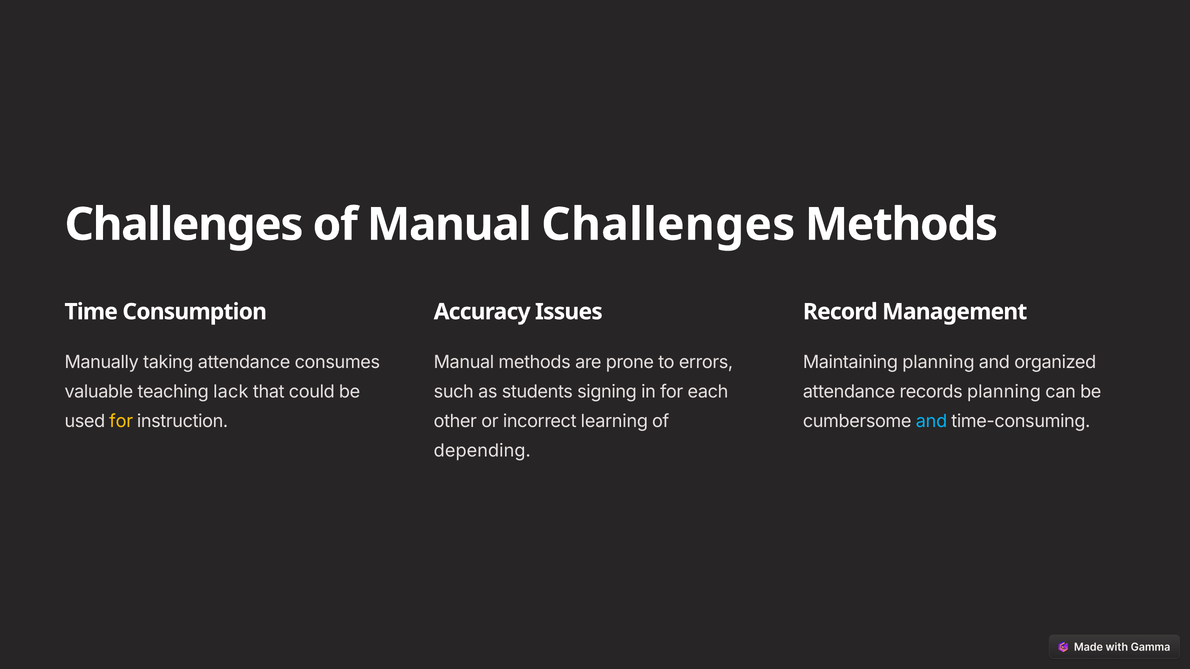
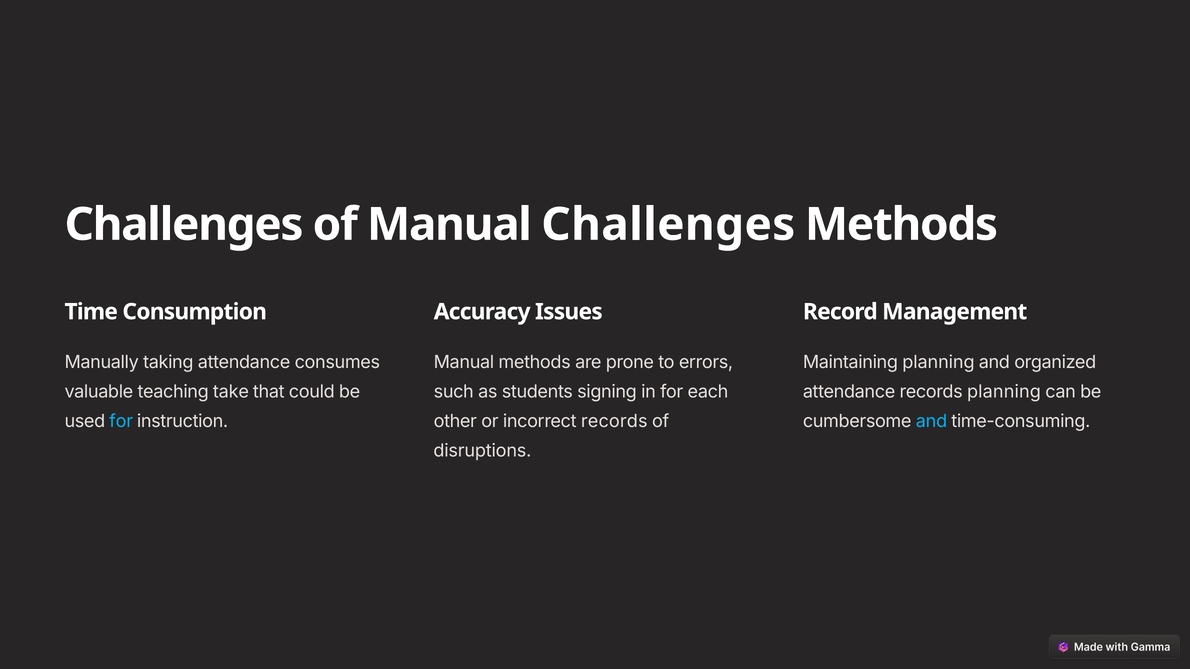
lack: lack -> take (231, 392)
for colour: yellow -> light blue (121, 422)
incorrect learning: learning -> records (614, 422)
depending: depending -> disruptions (482, 451)
